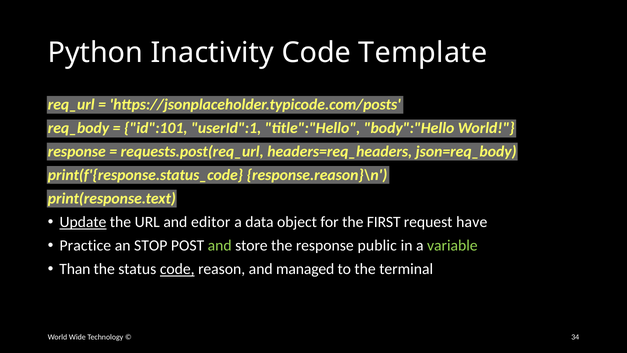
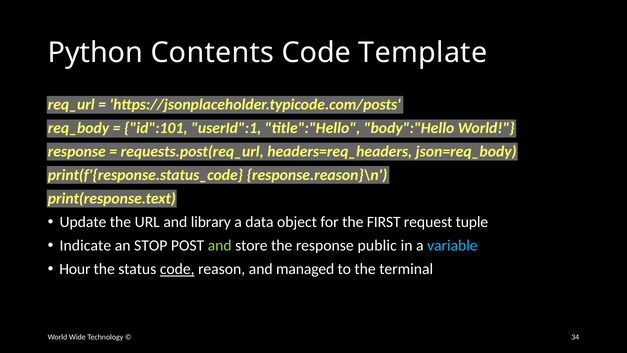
Inactivity: Inactivity -> Contents (212, 53)
Update underline: present -> none (83, 222)
editor: editor -> library (211, 222)
have: have -> tuple (472, 222)
Practice: Practice -> Indicate (85, 245)
variable colour: light green -> light blue (452, 245)
Than: Than -> Hour (75, 269)
